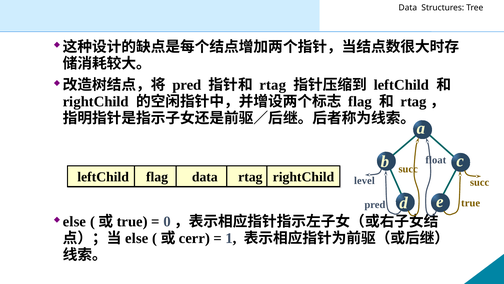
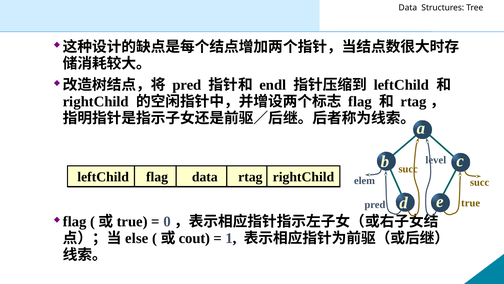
rtag: rtag -> endl (273, 85)
float: float -> level (436, 160)
level: level -> elem (365, 180)
else: else -> flag (75, 221)
cerr: cerr -> cout (195, 238)
